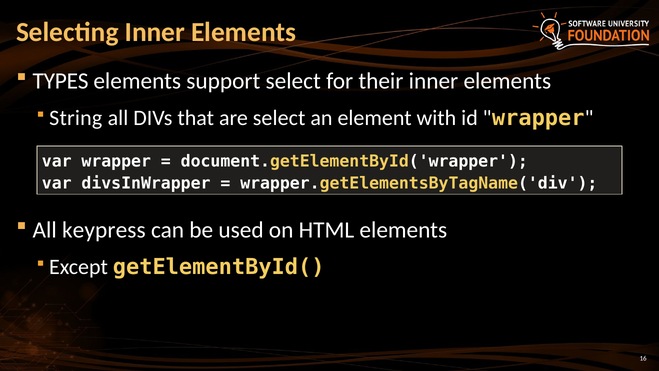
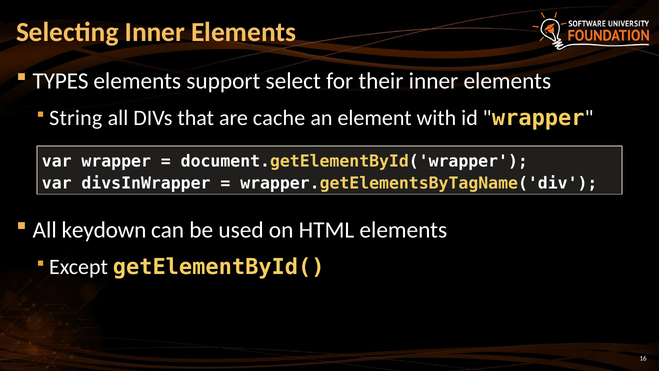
are select: select -> cache (279, 118)
keypress: keypress -> keydown (104, 230)
